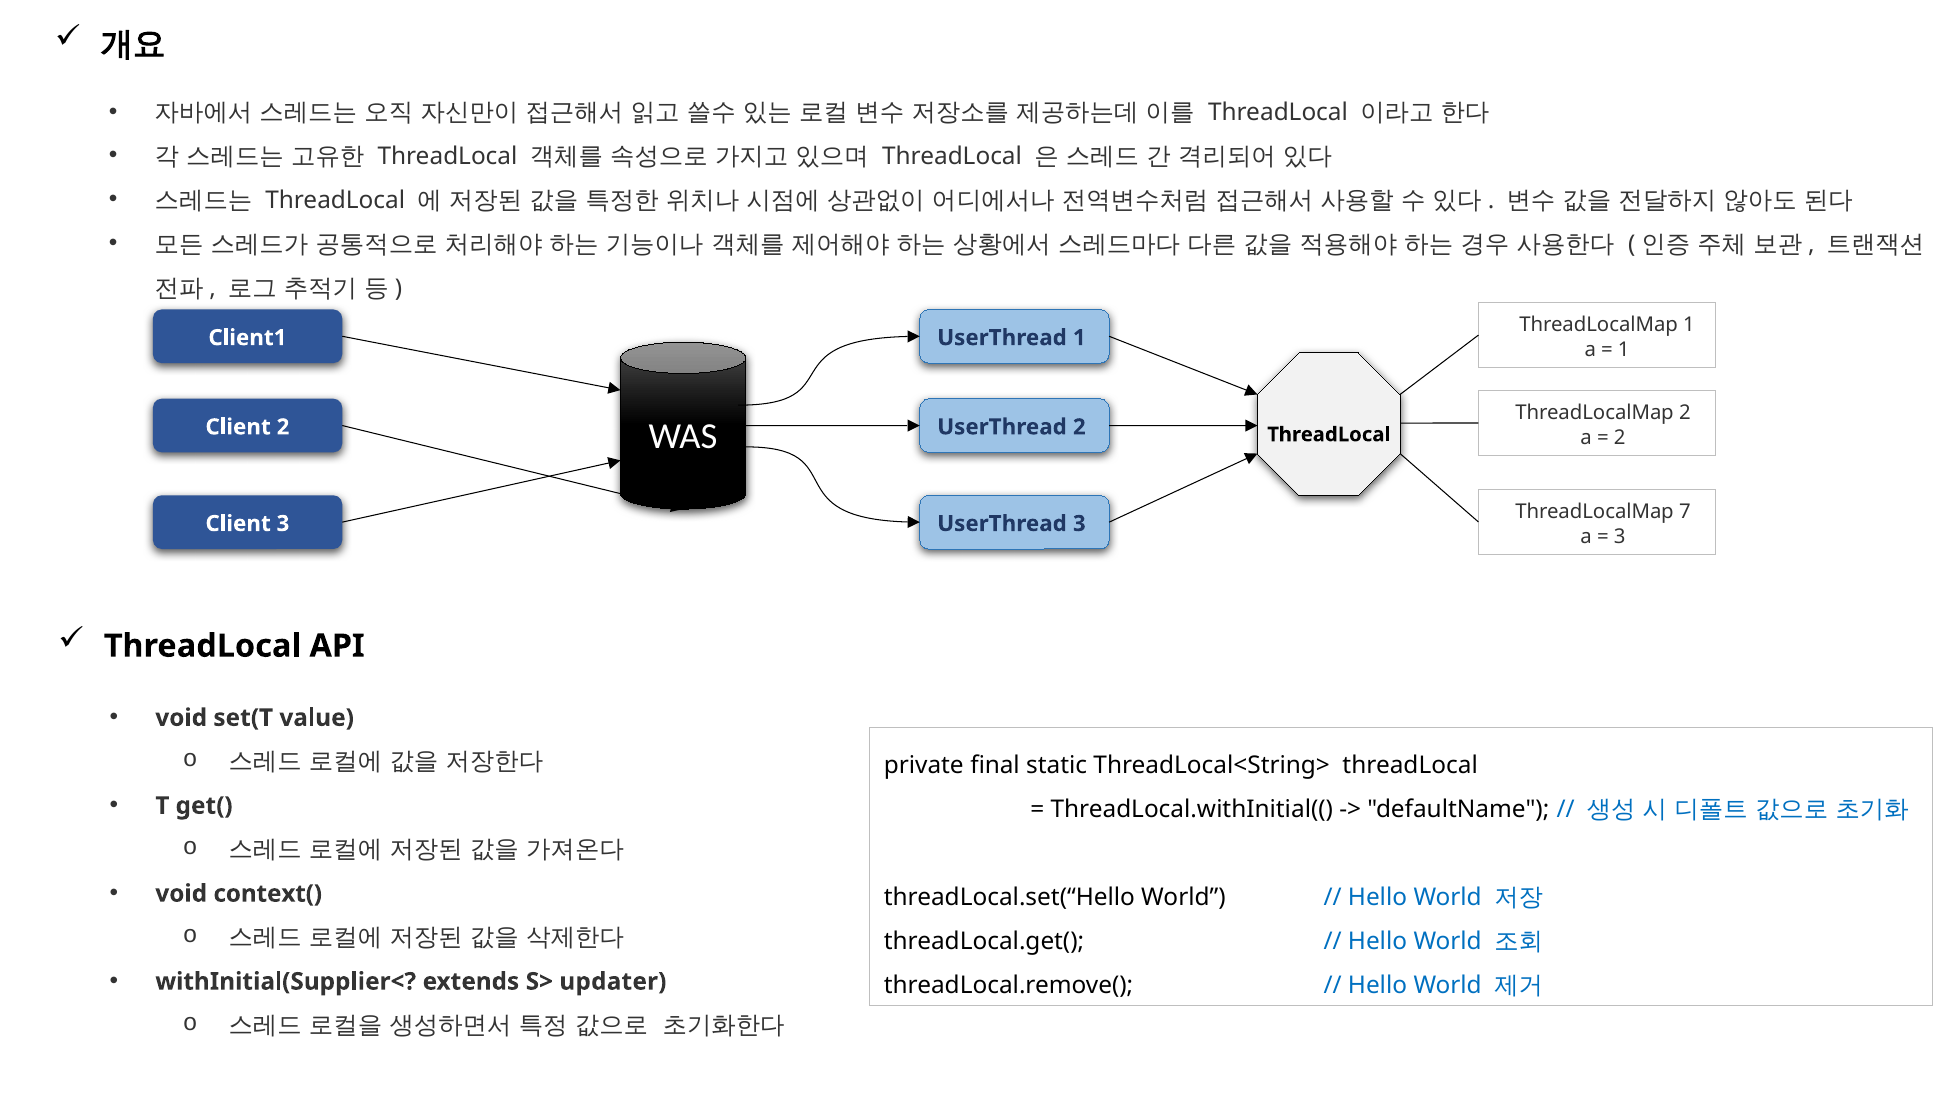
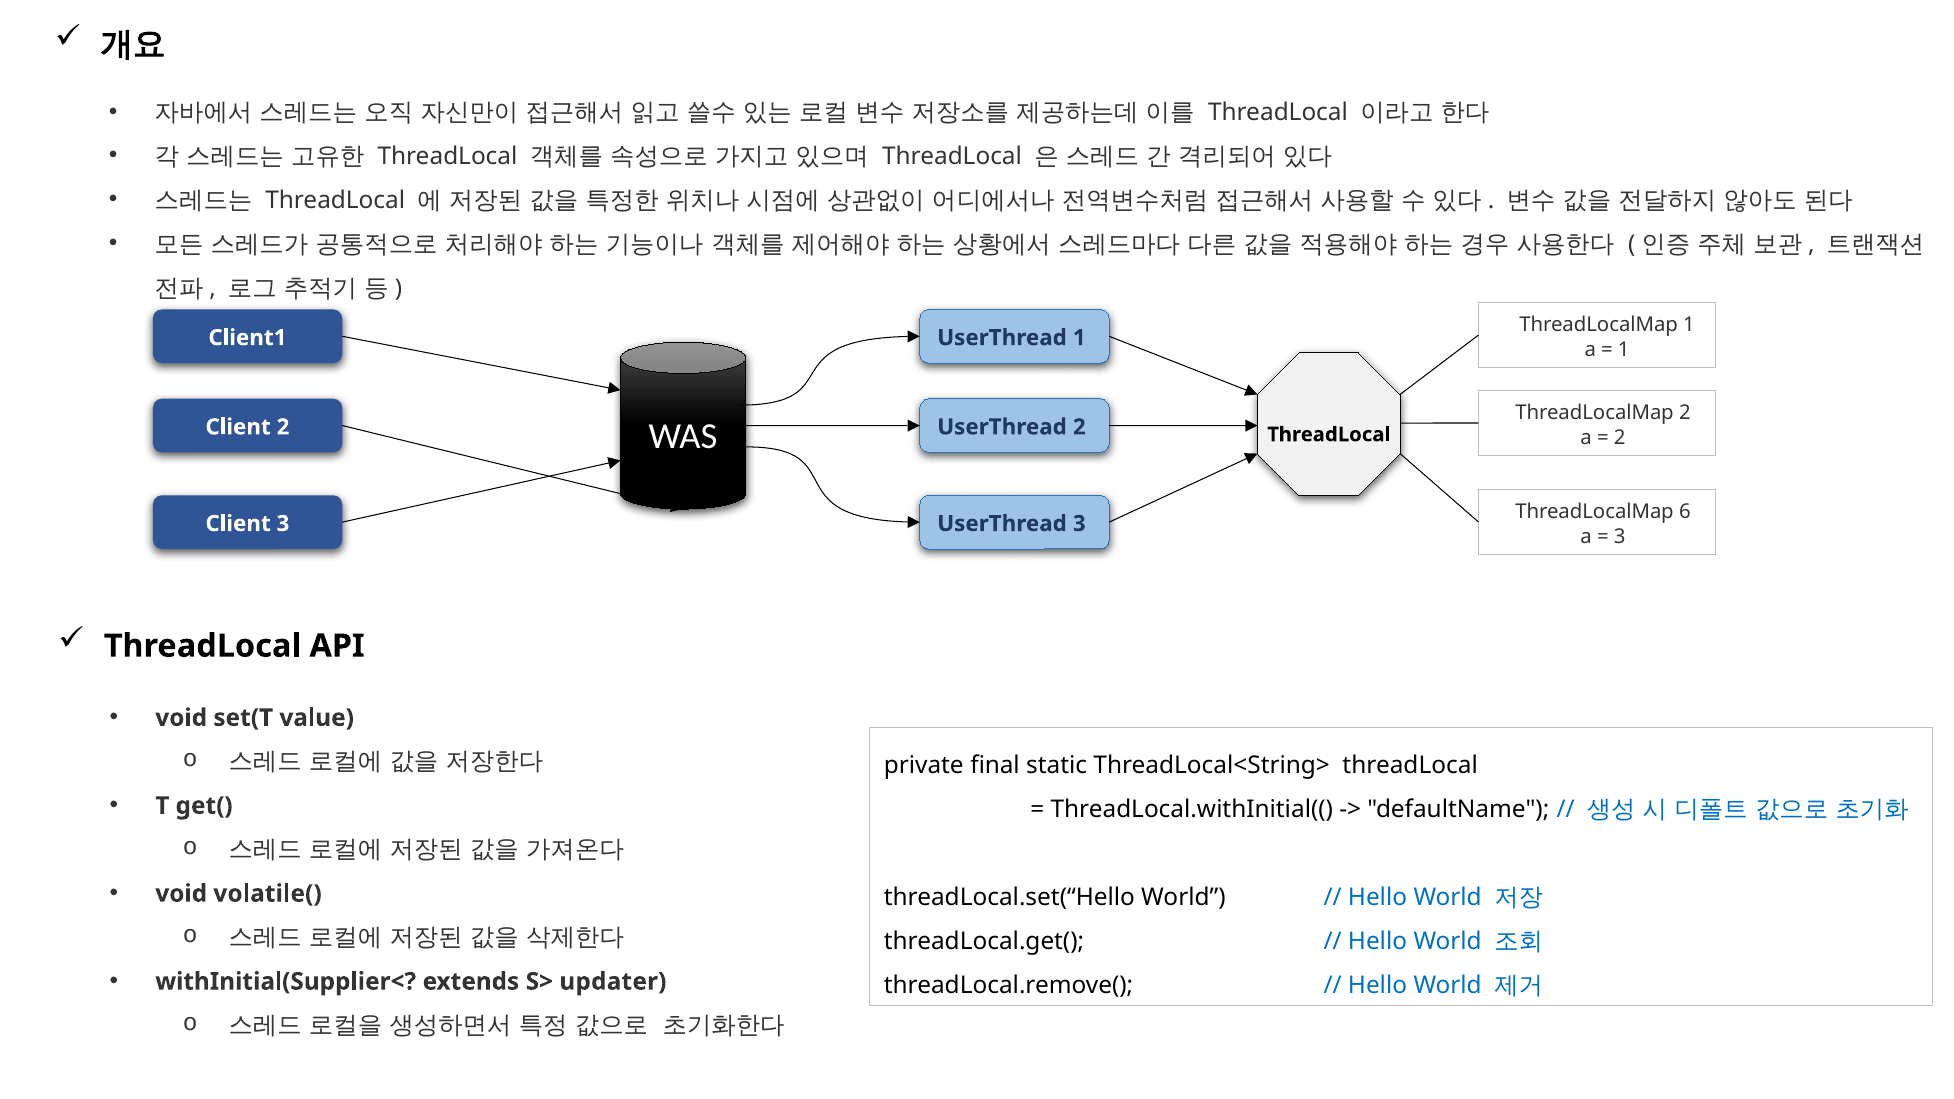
7: 7 -> 6 (1685, 512)
context(: context( -> volatile( (268, 894)
